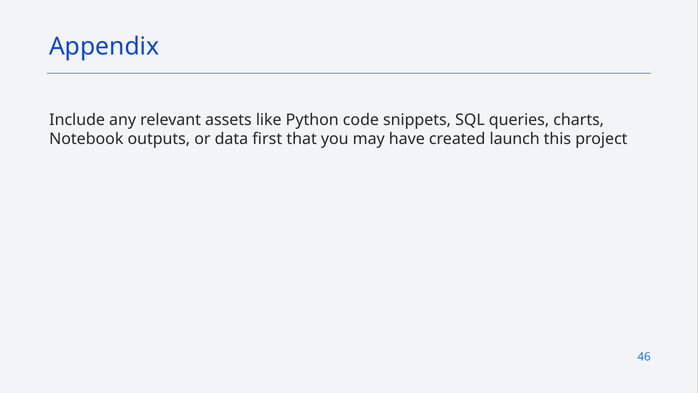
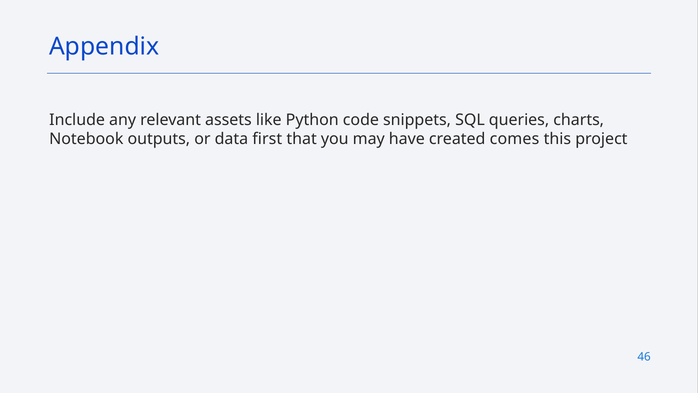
launch: launch -> comes (515, 139)
